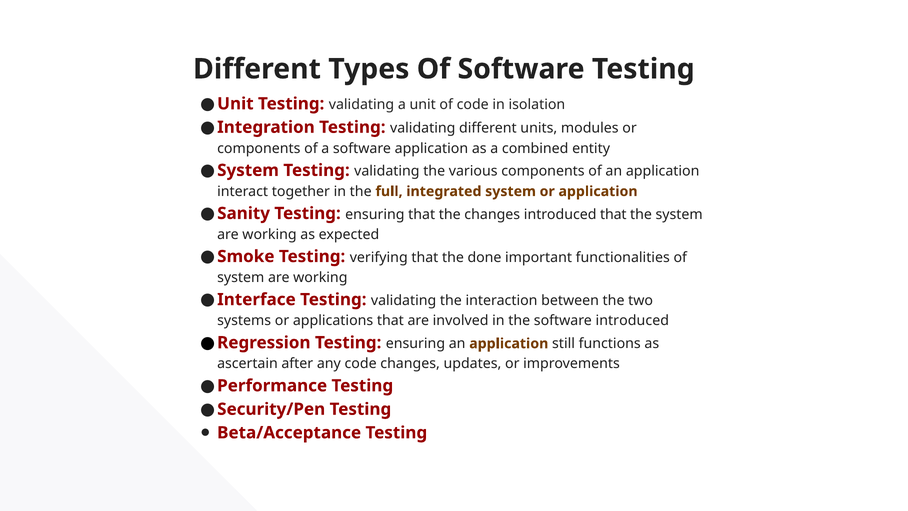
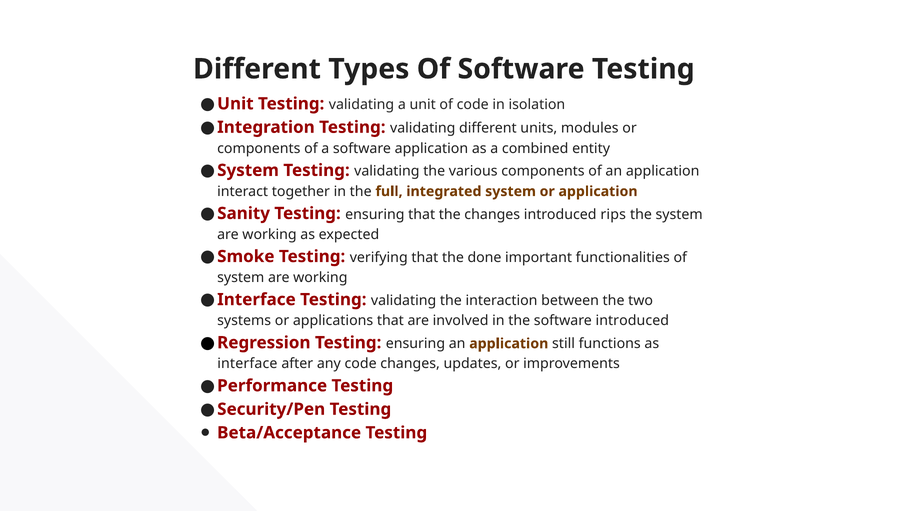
introduced that: that -> rips (613, 214)
ascertain: ascertain -> interface (247, 364)
